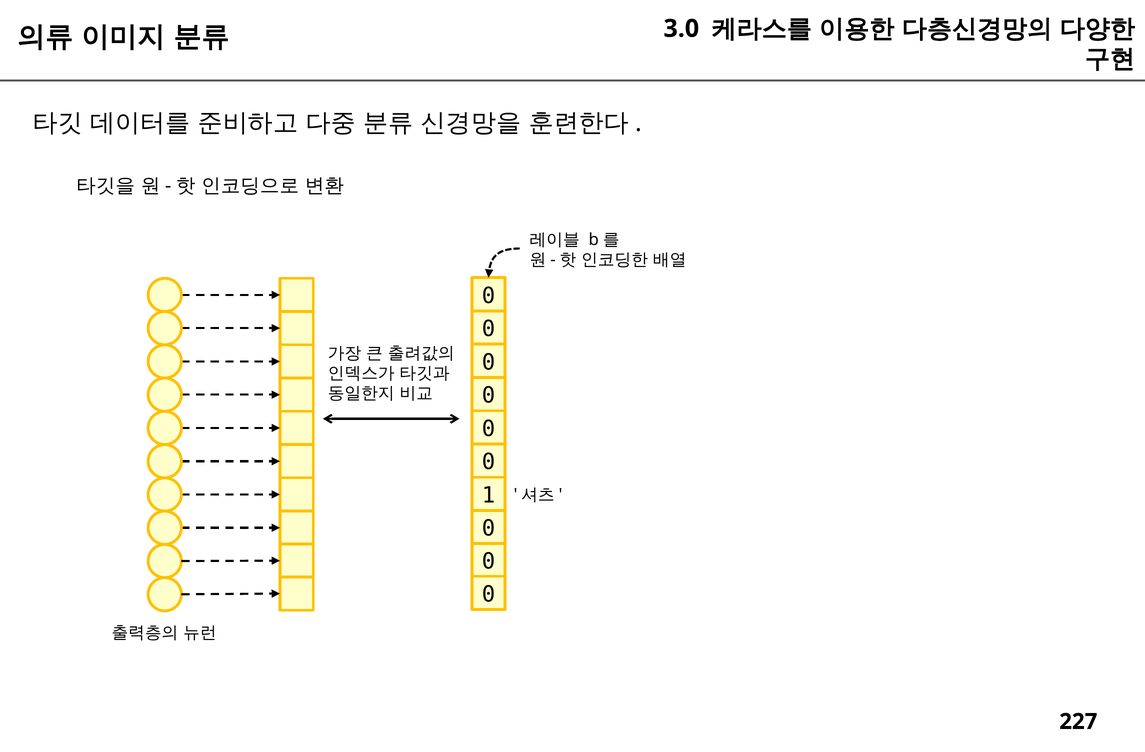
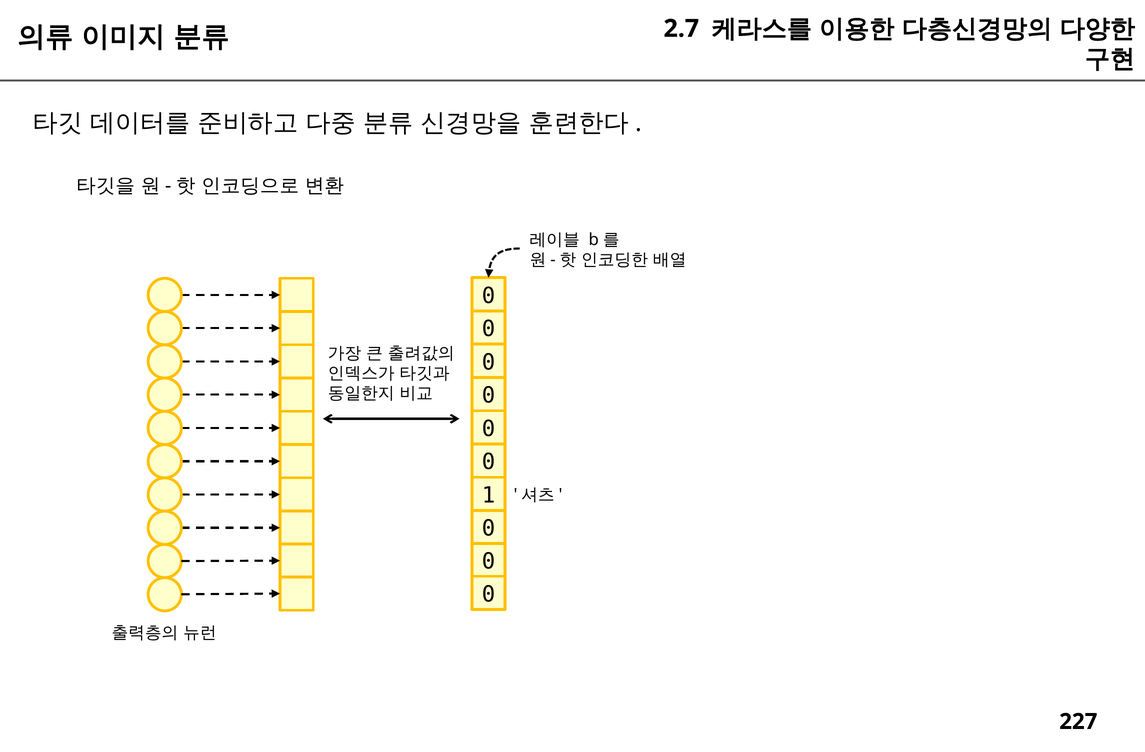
3.0: 3.0 -> 2.7 (681, 29)
